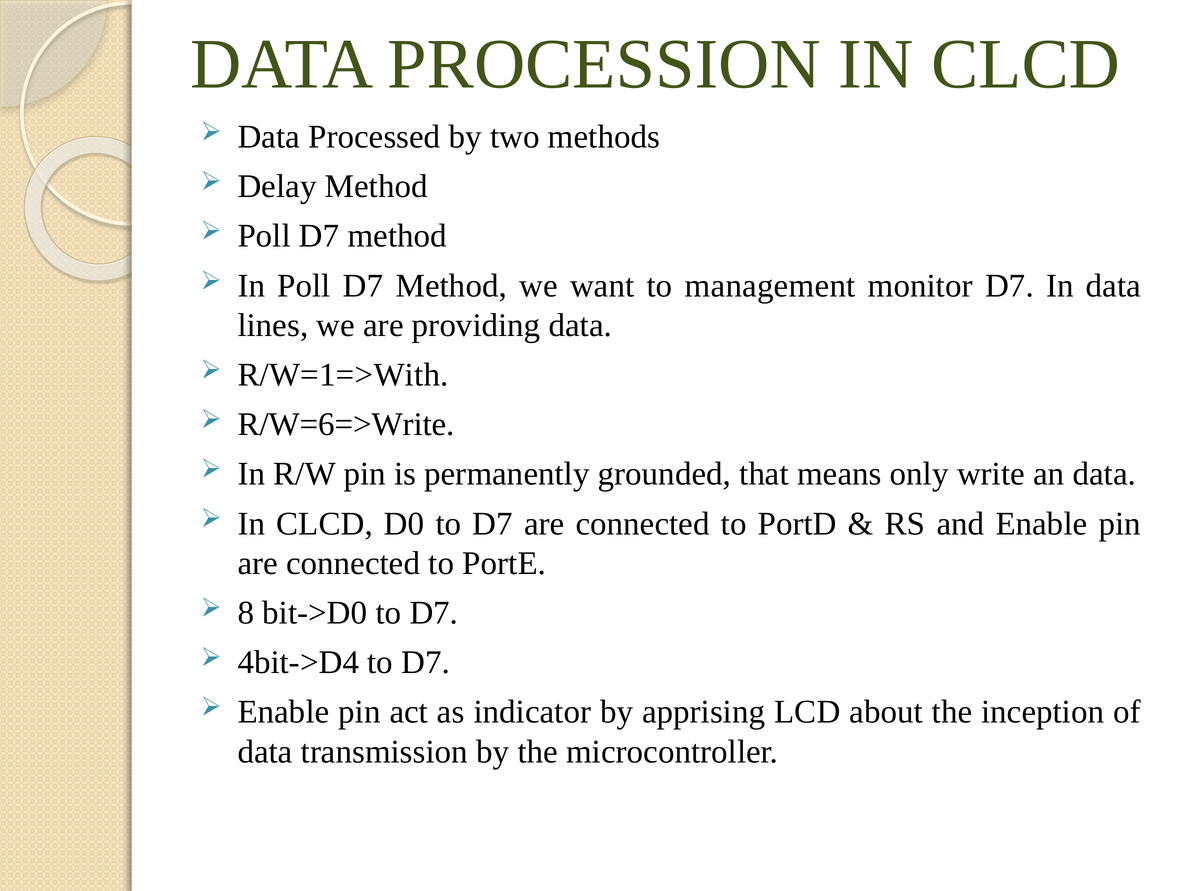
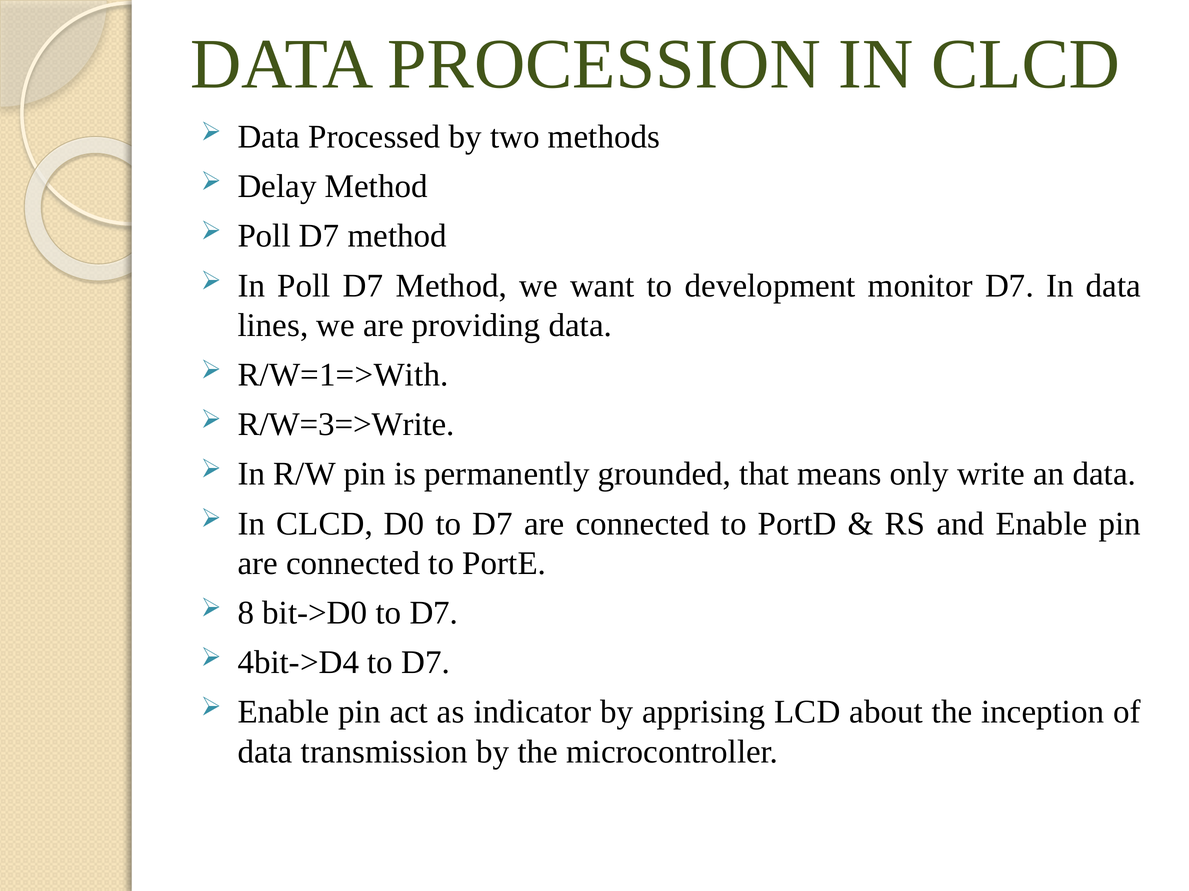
management: management -> development (770, 286)
R/W=6=>Write: R/W=6=>Write -> R/W=3=>Write (346, 425)
